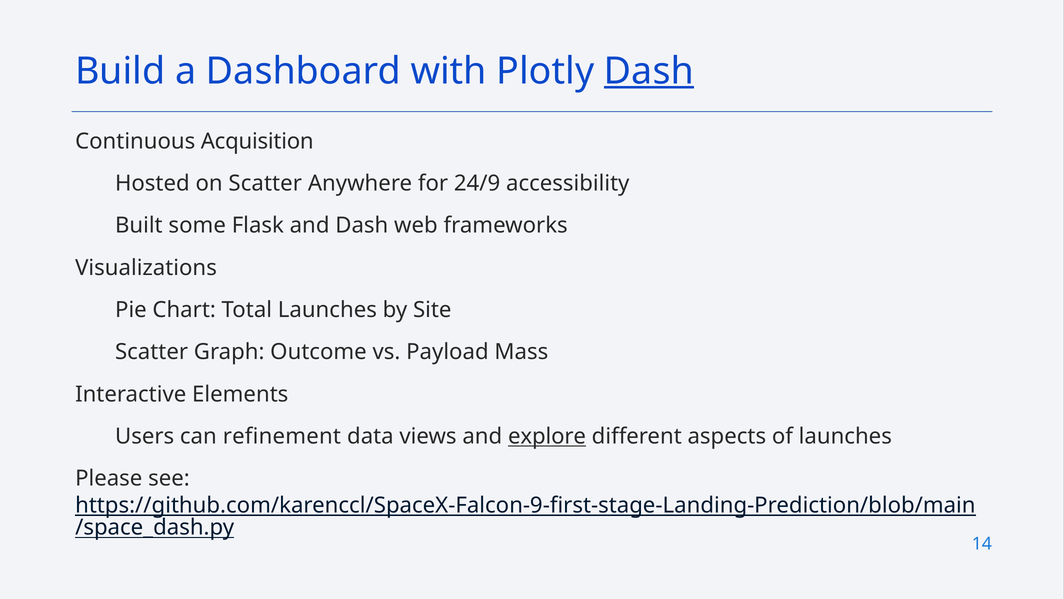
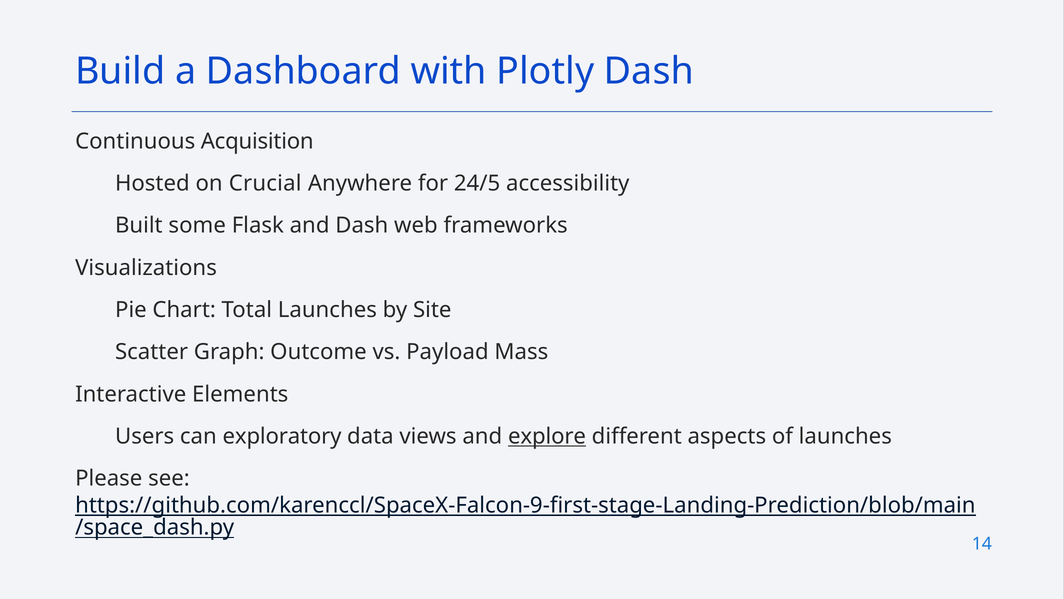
Dash underline: present -> none (649, 71)
on Scatter: Scatter -> Crucial (265, 183)
24/9: 24/9 -> 24/5 (477, 183)
refinement: refinement -> exploratory (282, 436)
